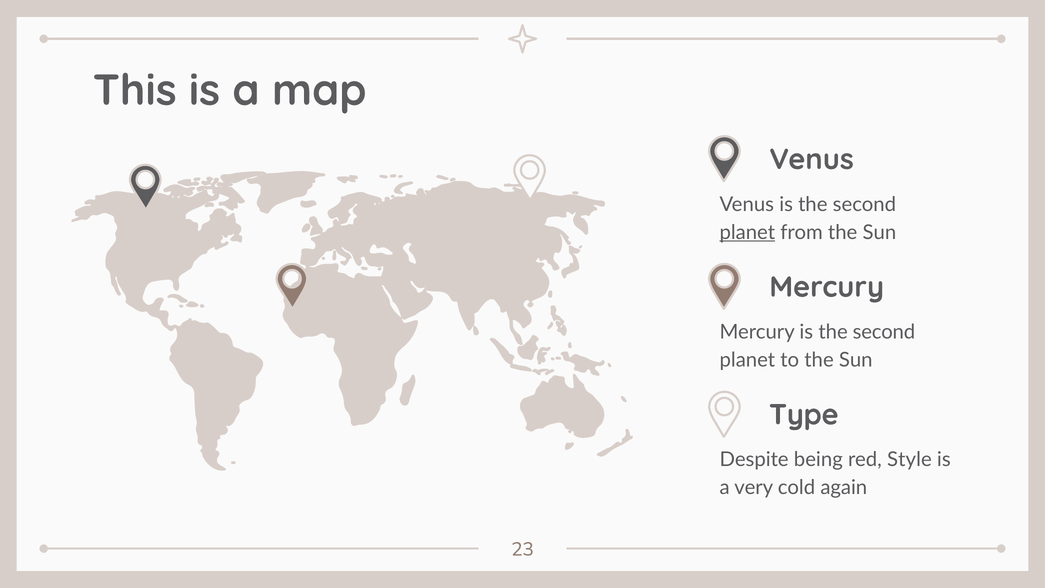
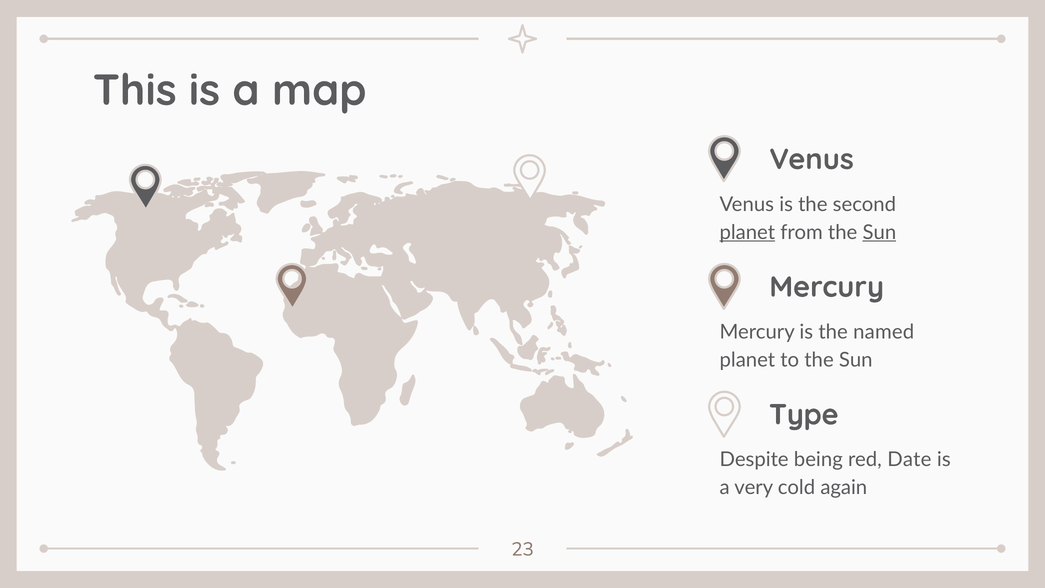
Sun underline: none -> present (879, 232)
Mercury is the second: second -> named (884, 332)
Style: Style -> Date (909, 460)
